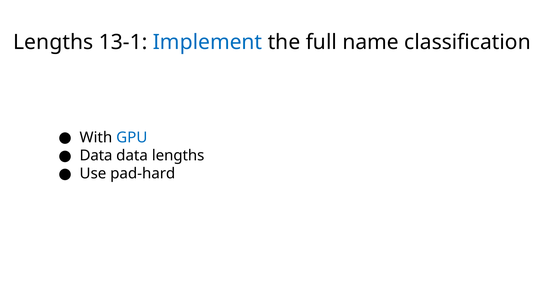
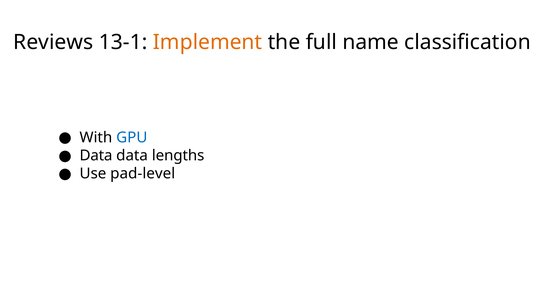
Lengths: Lengths -> Reviews (53, 42)
Implement colour: blue -> orange (208, 42)
pad-hard: pad-hard -> pad-level (143, 174)
